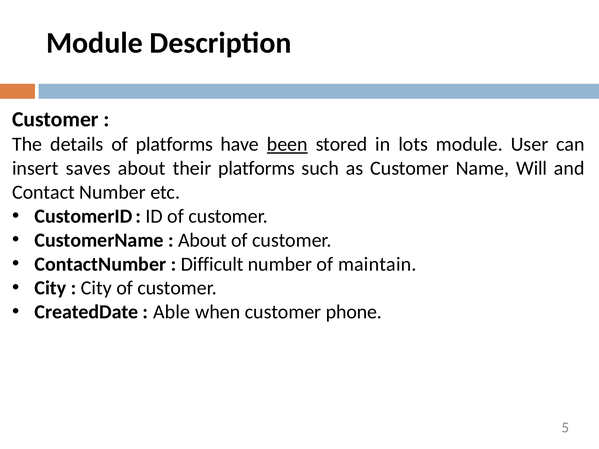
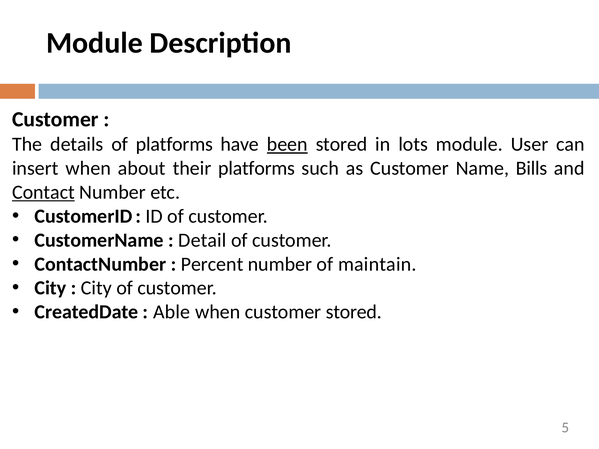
insert saves: saves -> when (88, 168)
Will: Will -> Bills (532, 168)
Contact underline: none -> present (43, 192)
About: About -> Detail (202, 240)
Difficult: Difficult -> Percent (212, 264)
customer phone: phone -> stored (354, 312)
